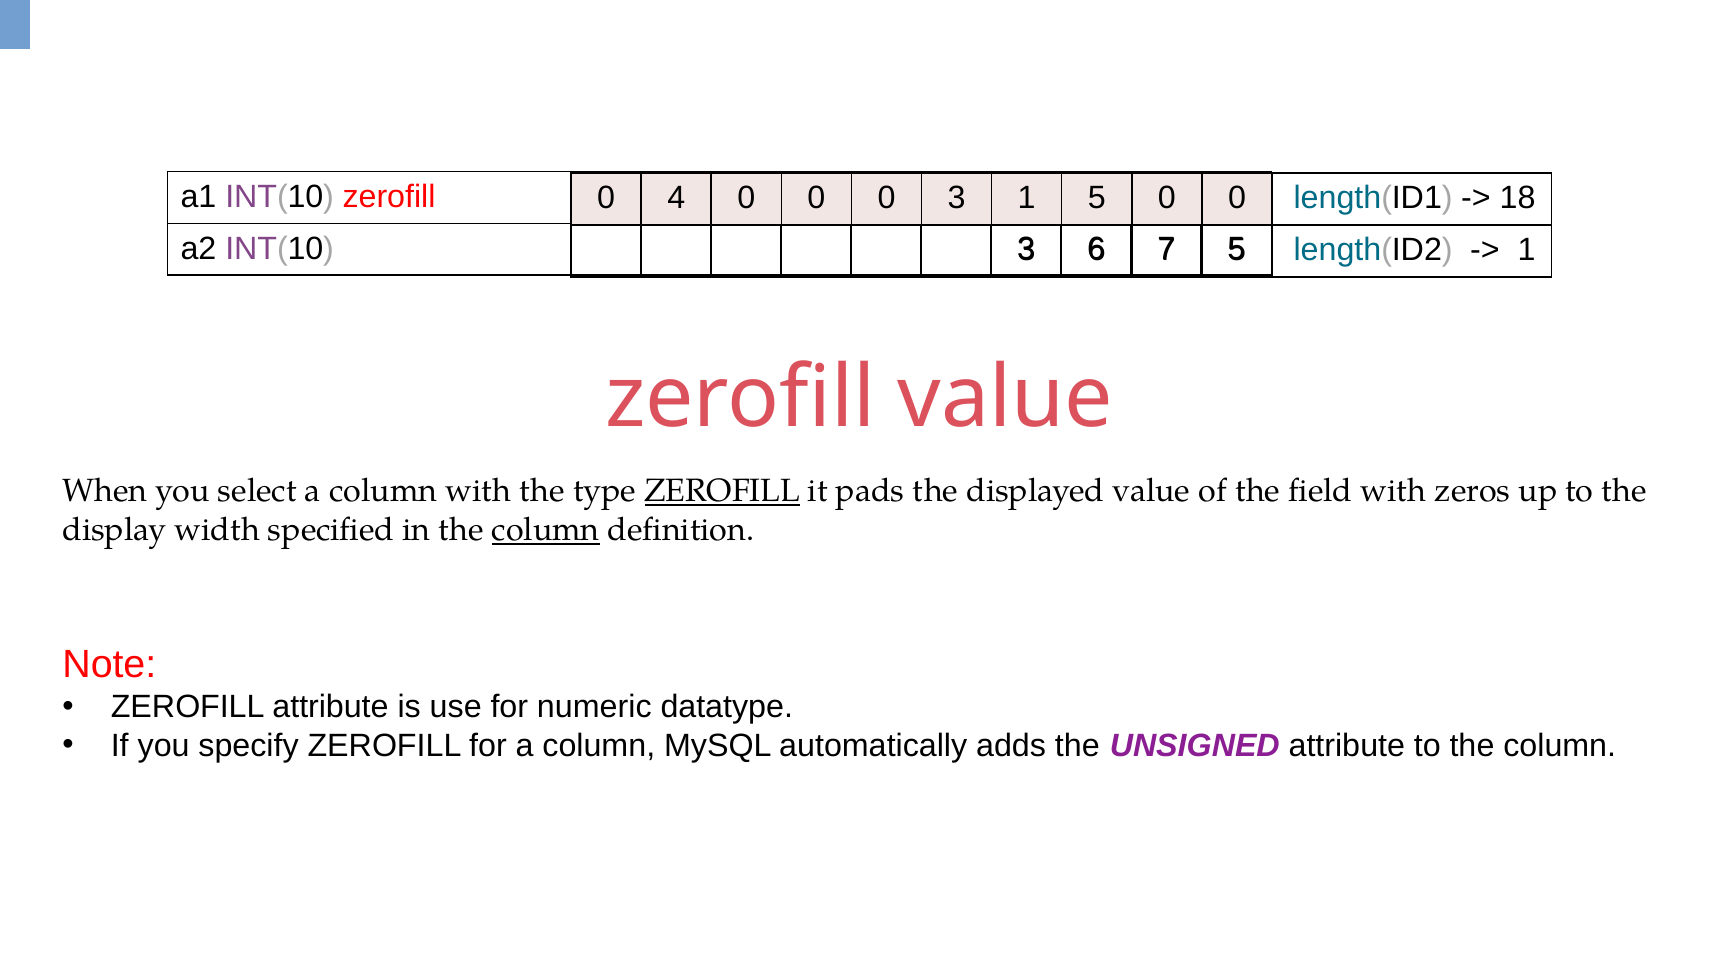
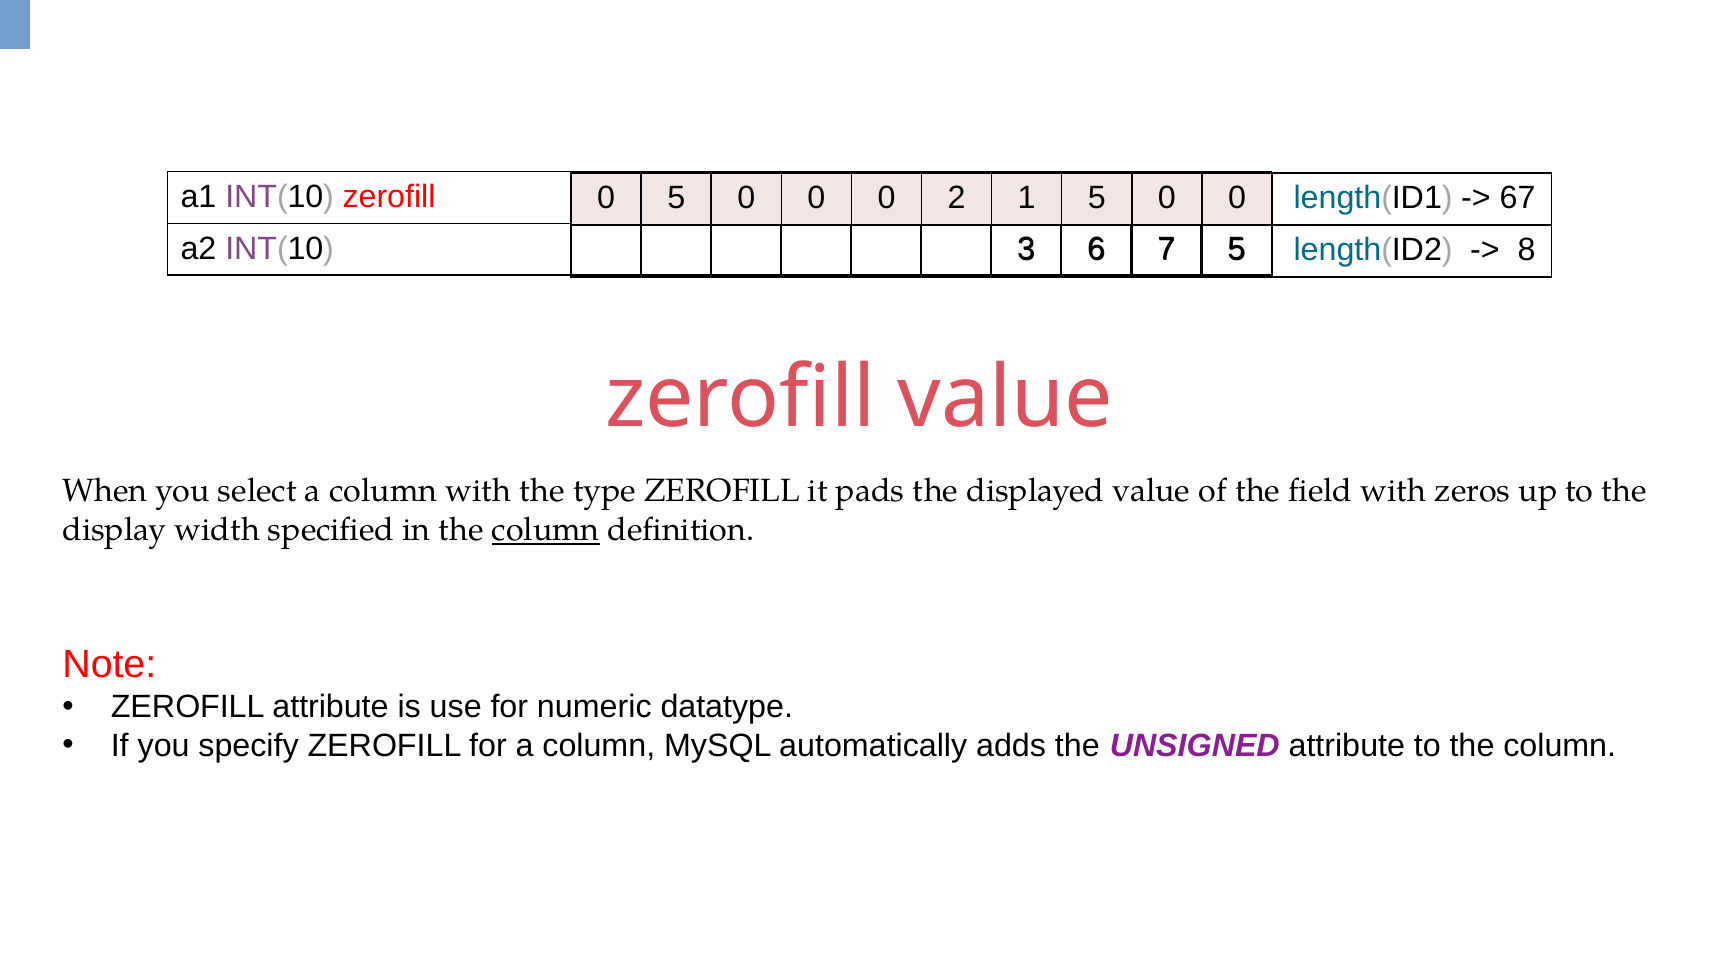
0 4: 4 -> 5 (676, 198)
0 3: 3 -> 2 (957, 198)
18: 18 -> 67 (1518, 198)
1: 1 -> 8 (1527, 250)
ZEROFILL underline: present -> none (722, 491)
